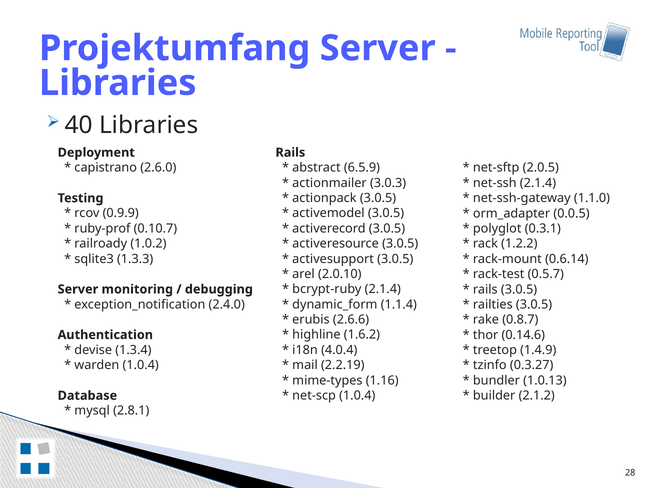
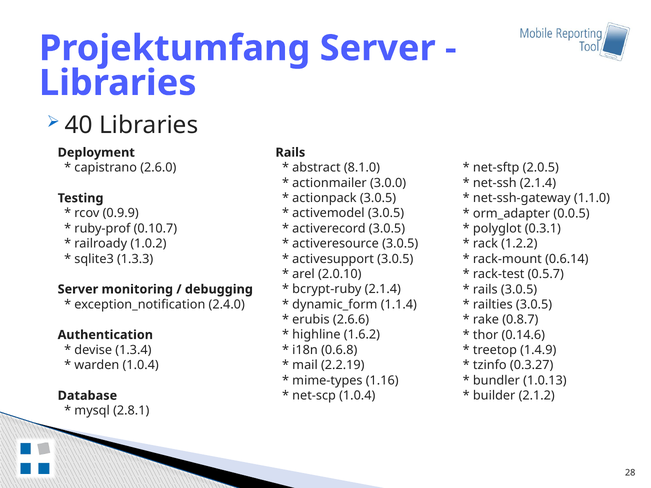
6.5.9: 6.5.9 -> 8.1.0 (362, 168)
3.0.3: 3.0.3 -> 3.0.0 (388, 183)
4.0.4: 4.0.4 -> 0.6.8 (339, 350)
